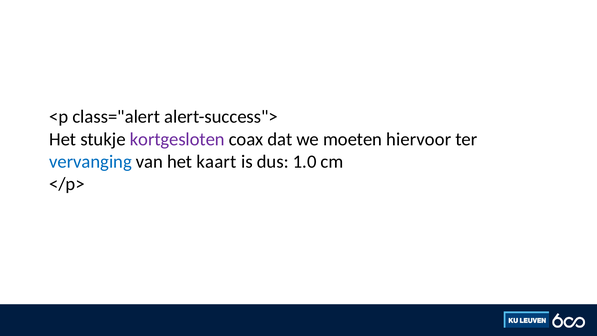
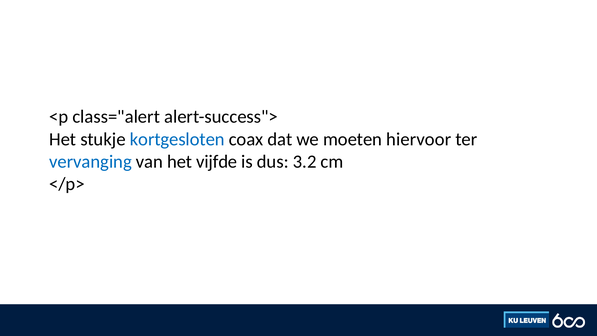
kortgesloten colour: purple -> blue (177, 139)
kaart: kaart -> vijfde (217, 162)
1.0: 1.0 -> 3.2 (305, 162)
